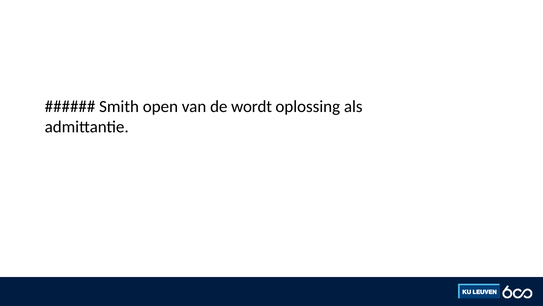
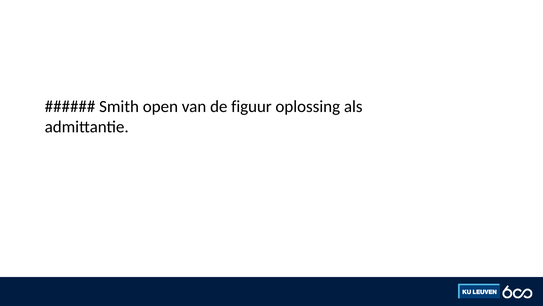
wordt: wordt -> figuur (251, 106)
